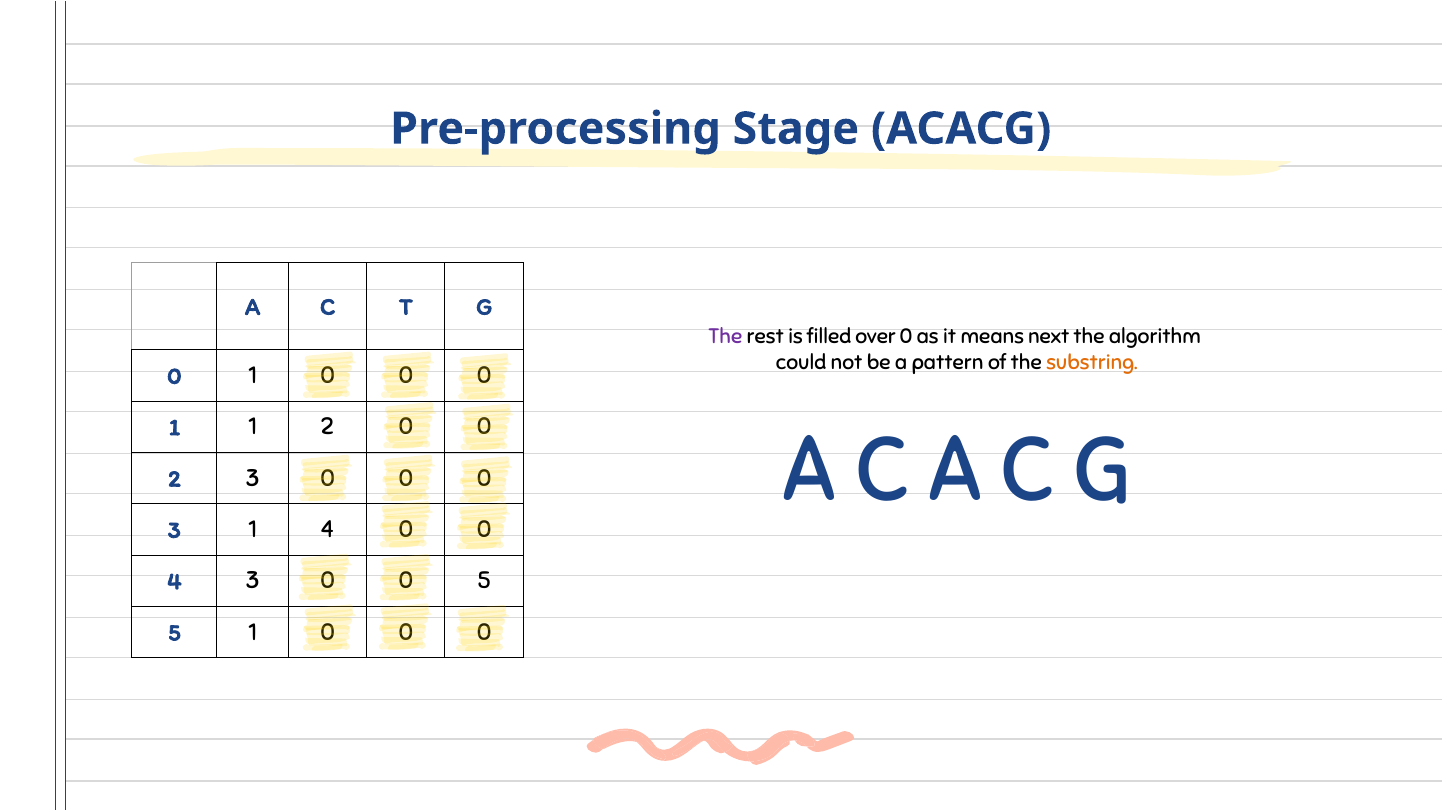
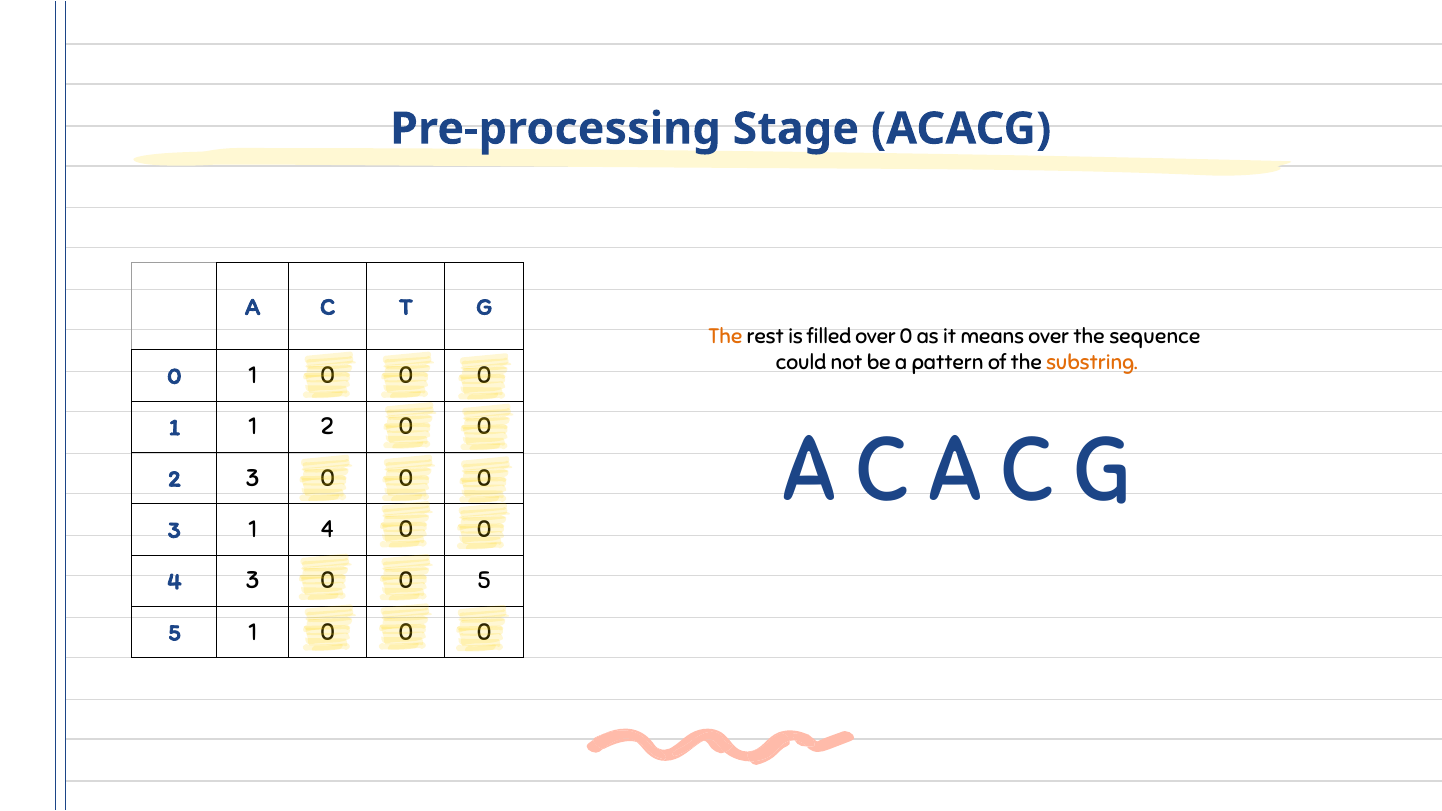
The colour: purple -> orange (725, 337)
means next: next -> over (1049, 337)
algorithm: algorithm -> sequence (1155, 337)
